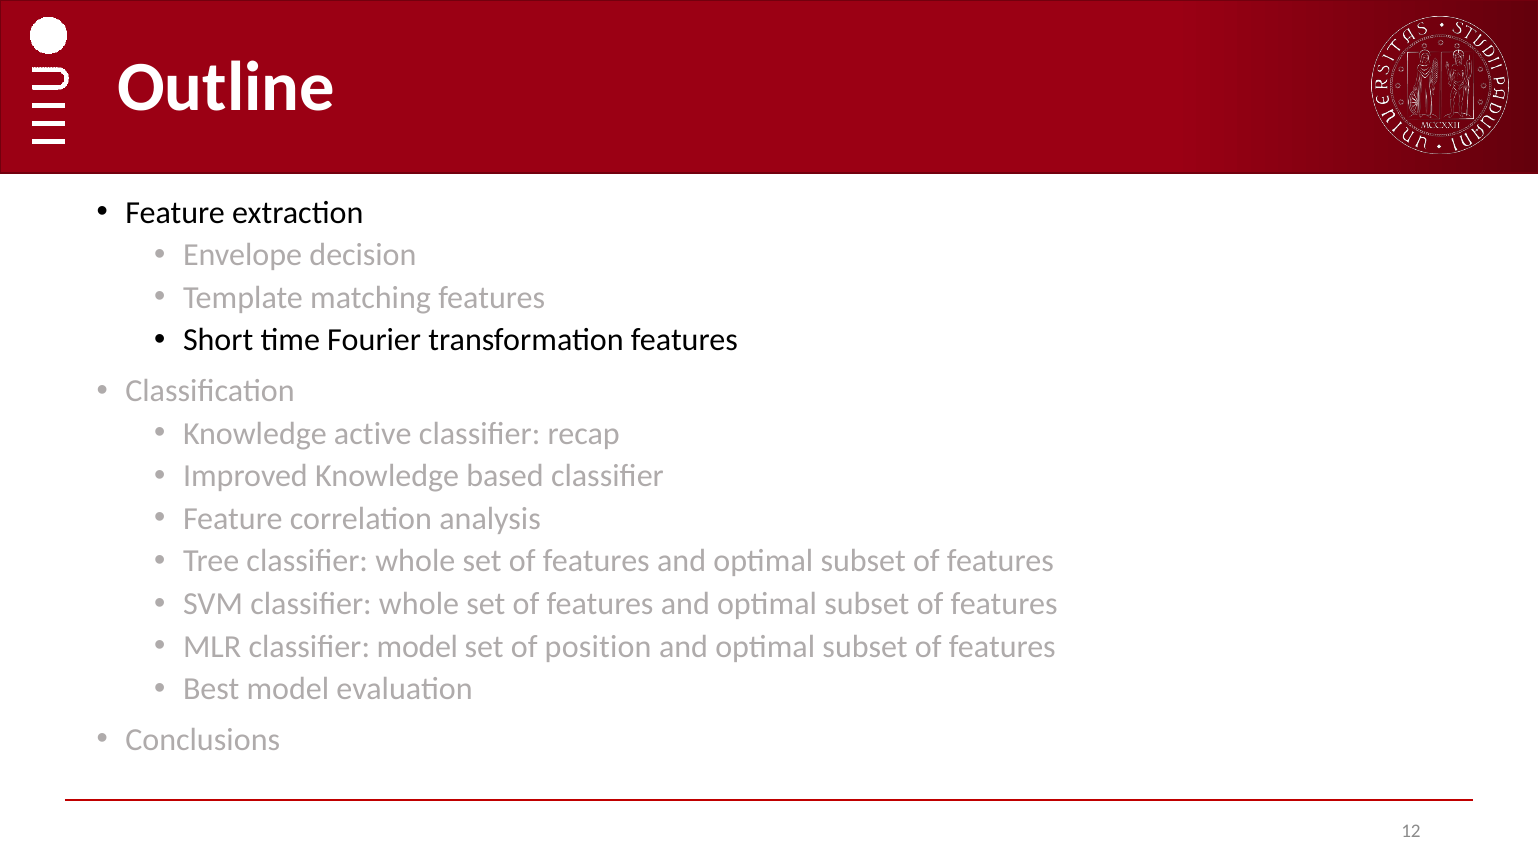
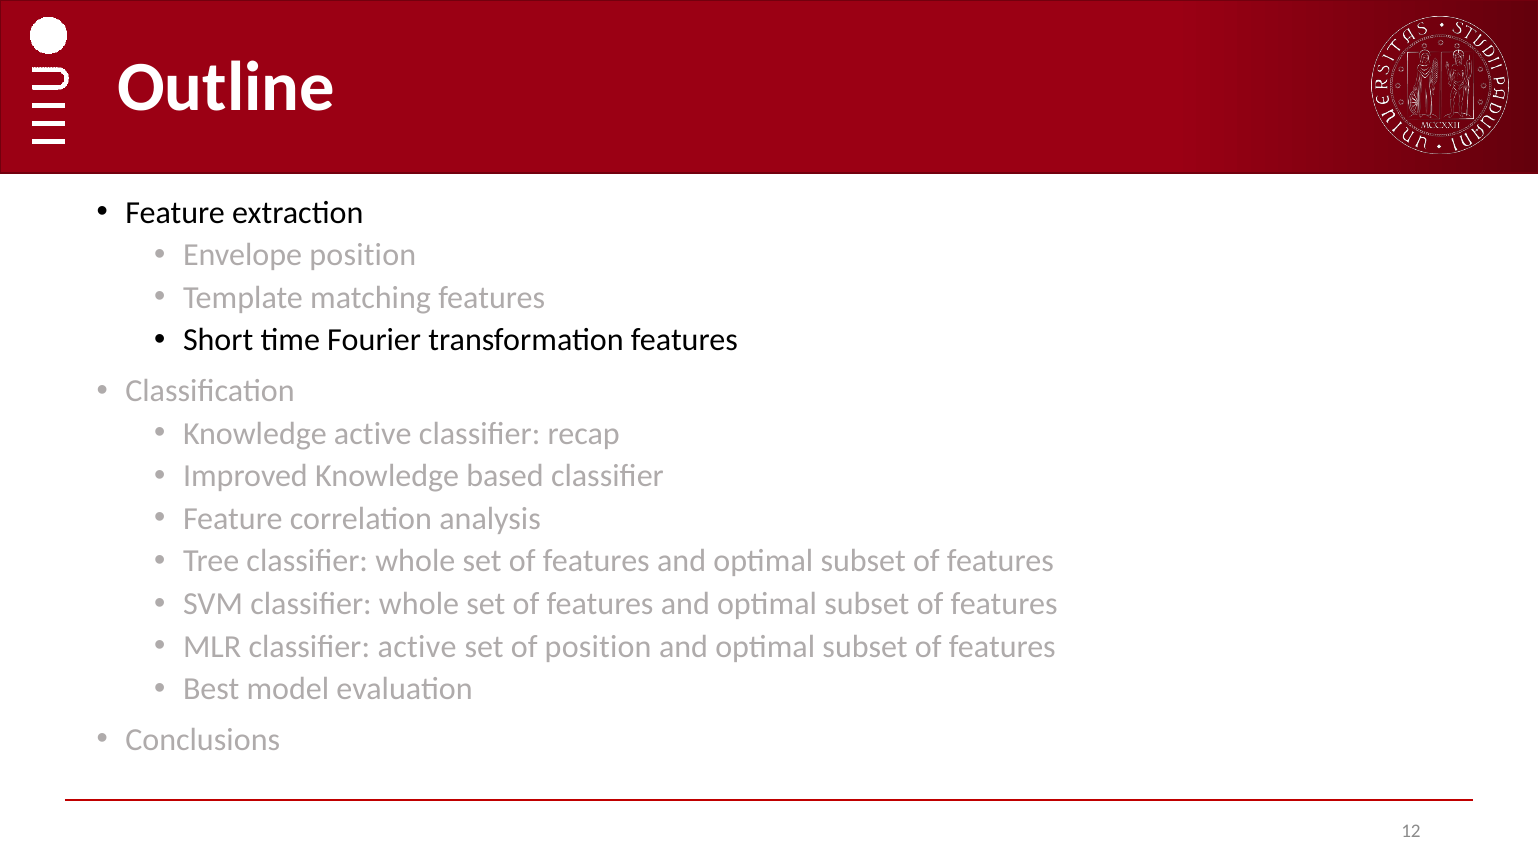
Envelope decision: decision -> position (363, 255)
classifier model: model -> active (417, 647)
